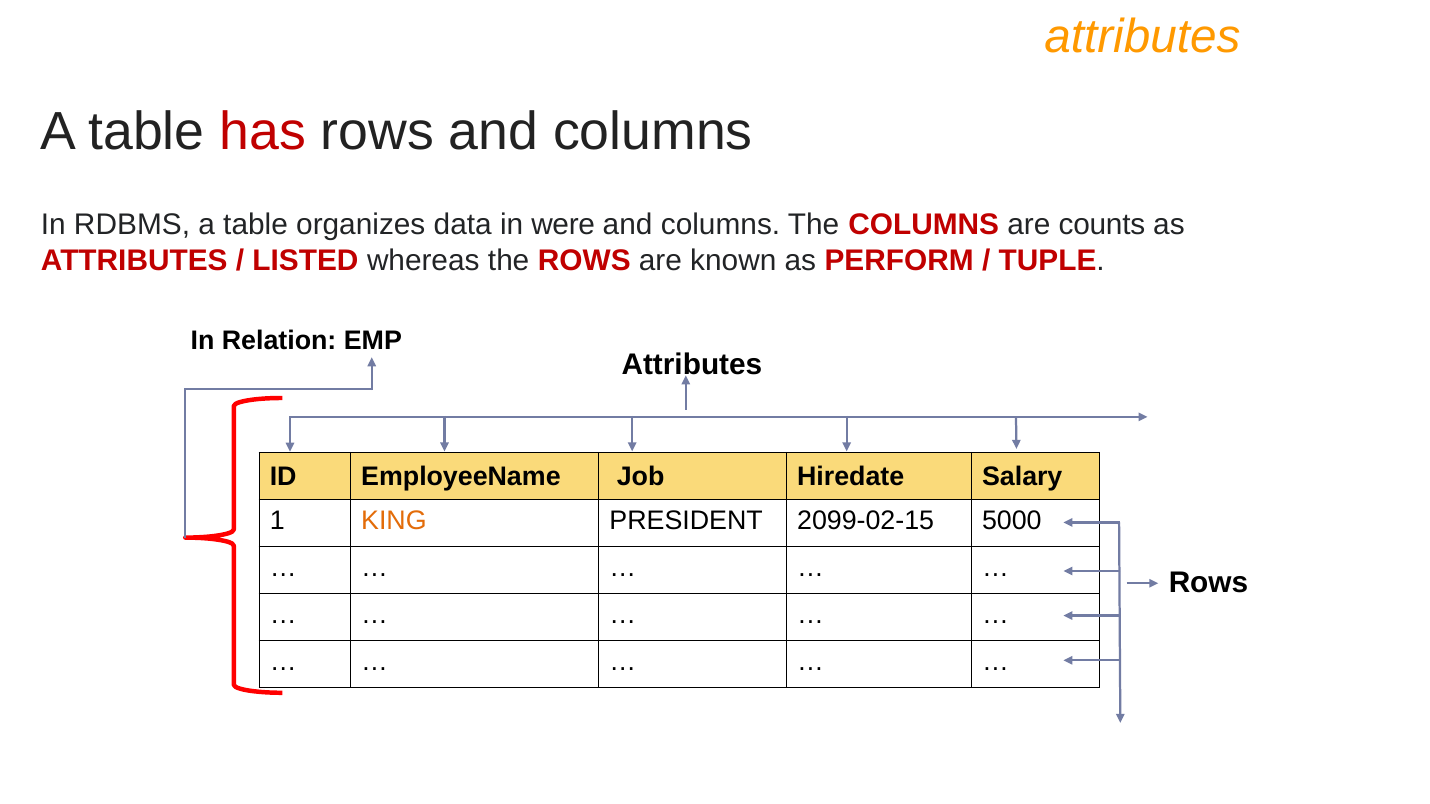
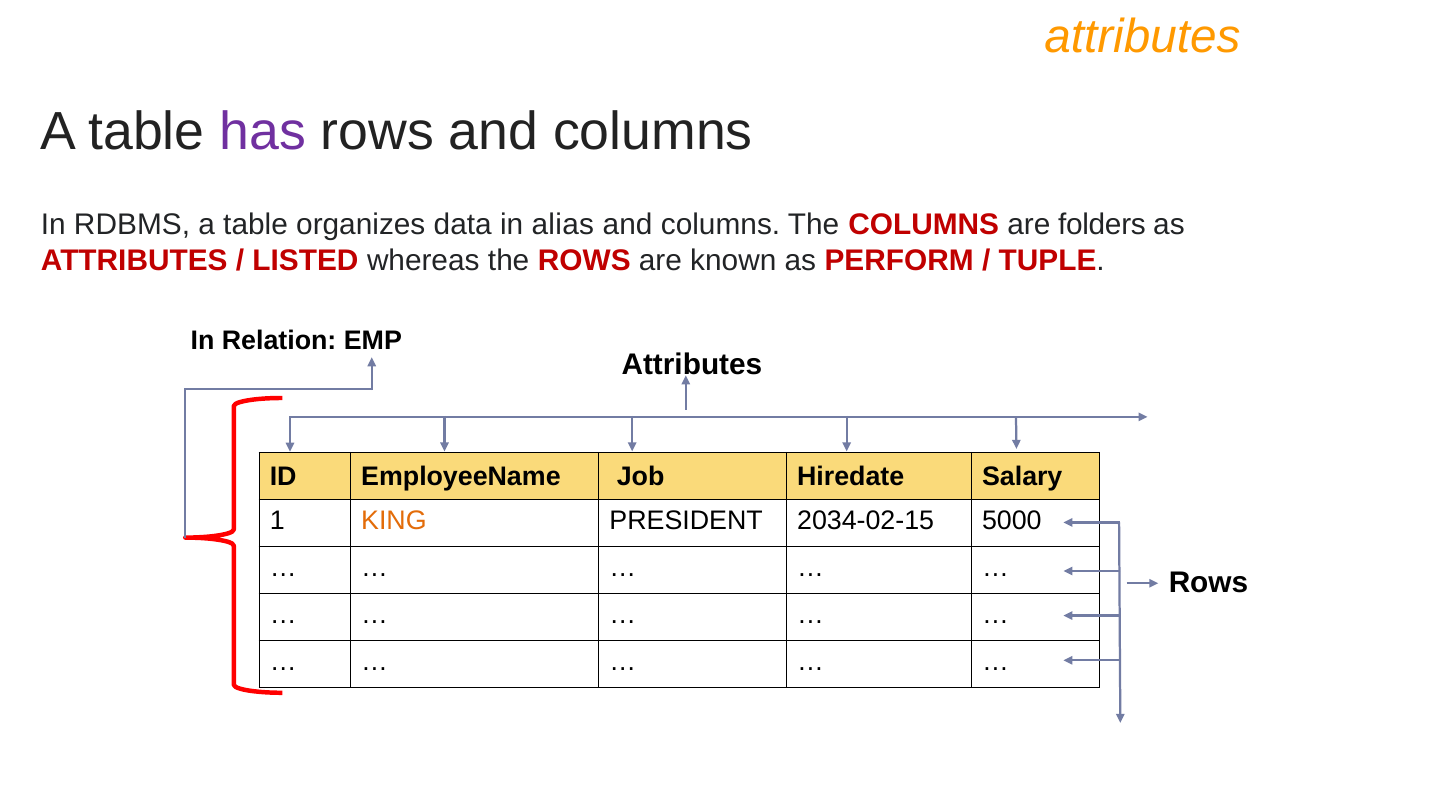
has colour: red -> purple (263, 132)
were: were -> alias (563, 225)
counts: counts -> folders (1102, 225)
2099-02-15: 2099-02-15 -> 2034-02-15 (866, 521)
